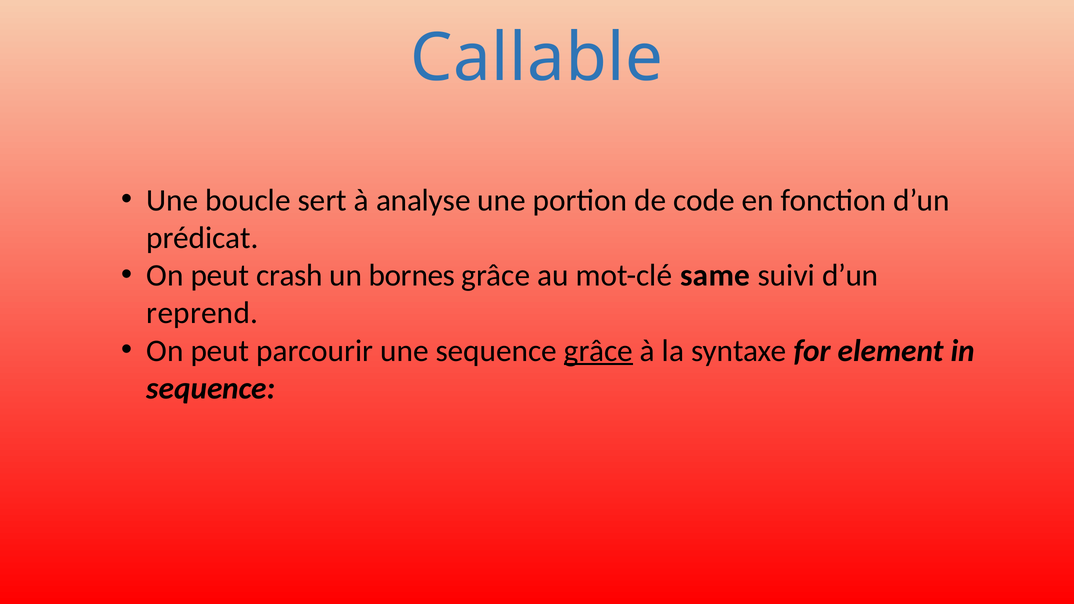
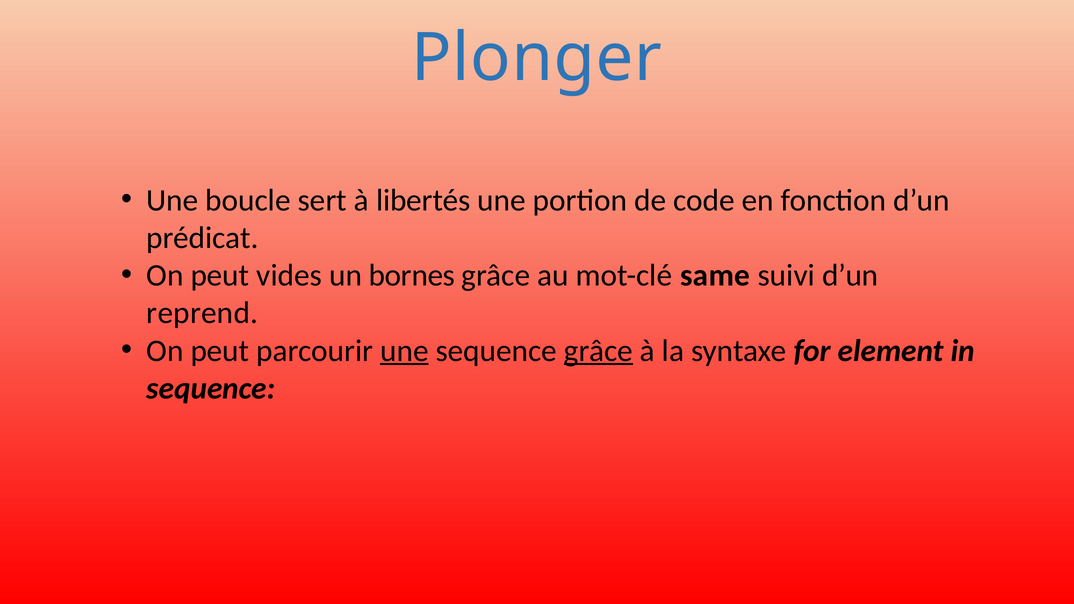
Callable: Callable -> Plonger (537, 58)
analyse: analyse -> libertés (423, 200)
crash: crash -> vides (289, 276)
une underline: none -> present (404, 351)
